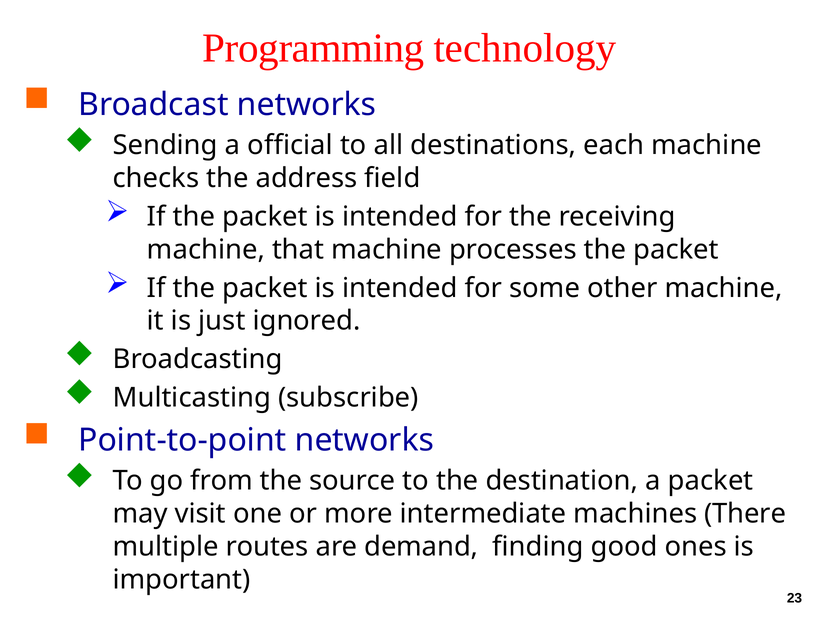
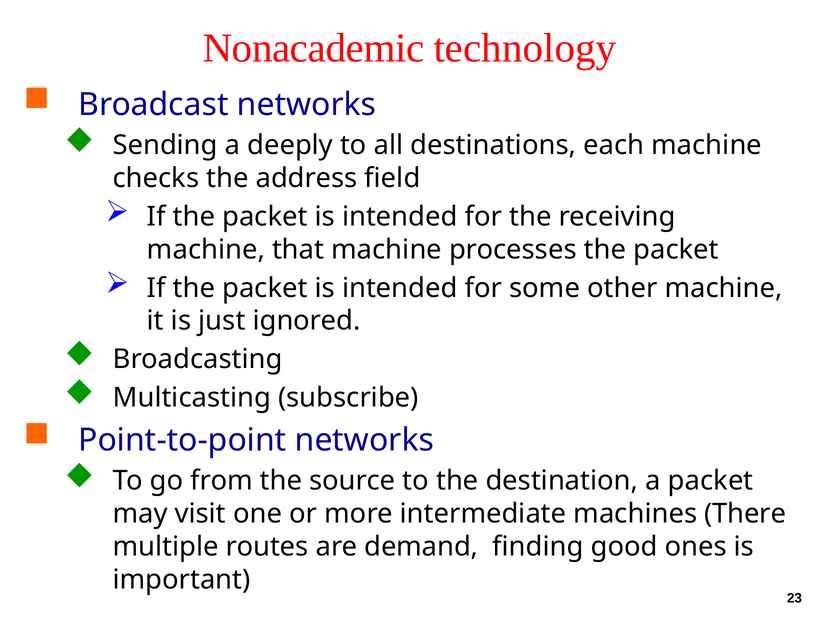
Programming: Programming -> Nonacademic (313, 48)
official: official -> deeply (290, 145)
